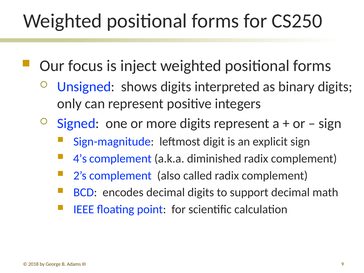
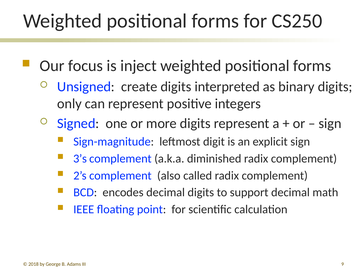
shows: shows -> create (139, 87)
4’s: 4’s -> 3’s (80, 159)
